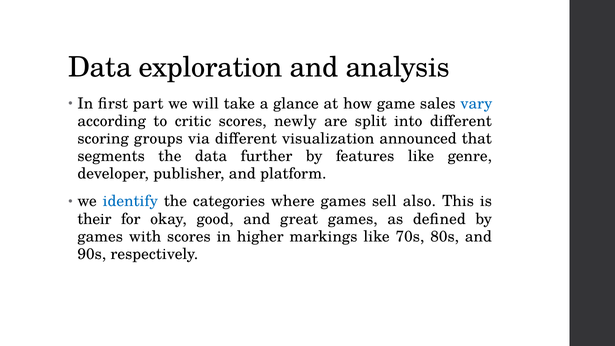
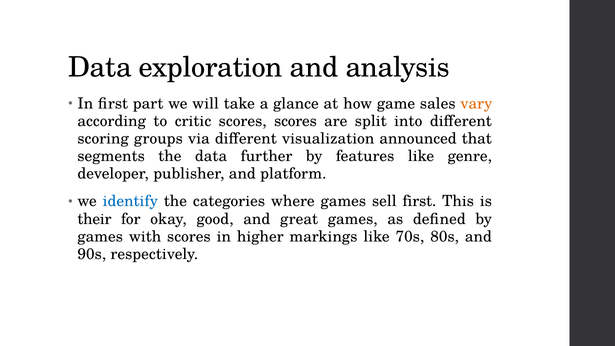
vary colour: blue -> orange (476, 103)
scores newly: newly -> scores (295, 121)
sell also: also -> first (419, 201)
